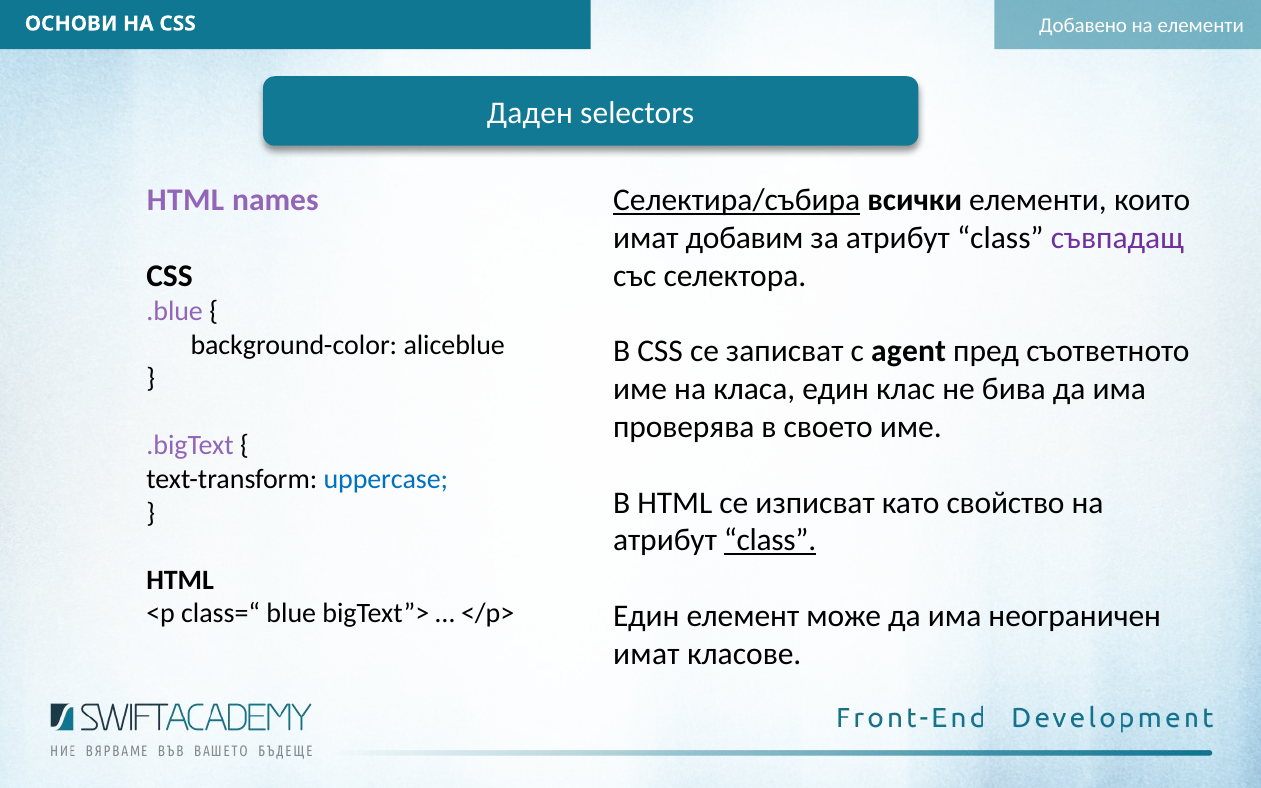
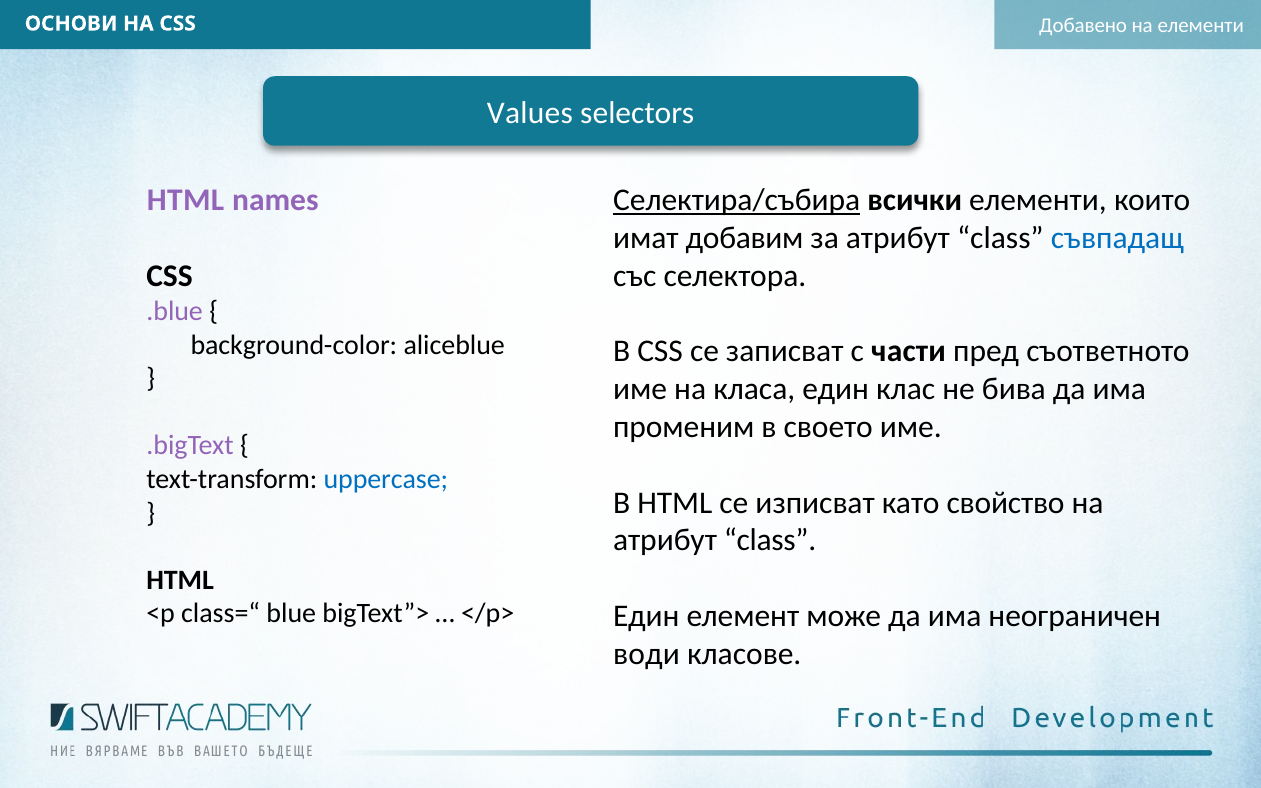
Даден: Даден -> Values (530, 113)
съвпадащ colour: purple -> blue (1117, 238)
agent: agent -> части (909, 351)
проверява: проверява -> променим (684, 427)
class underline: present -> none (770, 541)
имат: имат -> води (646, 654)
